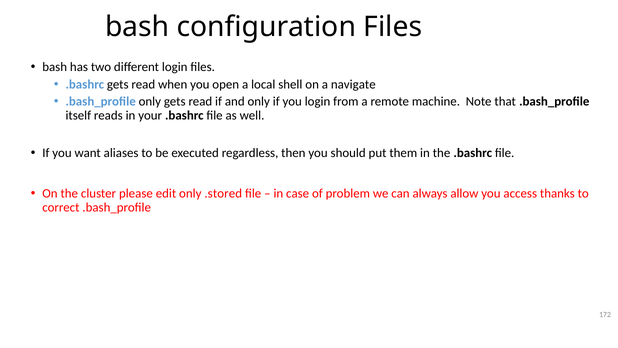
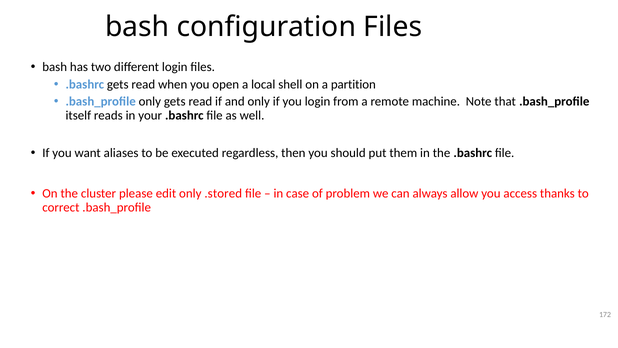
navigate: navigate -> partition (353, 84)
